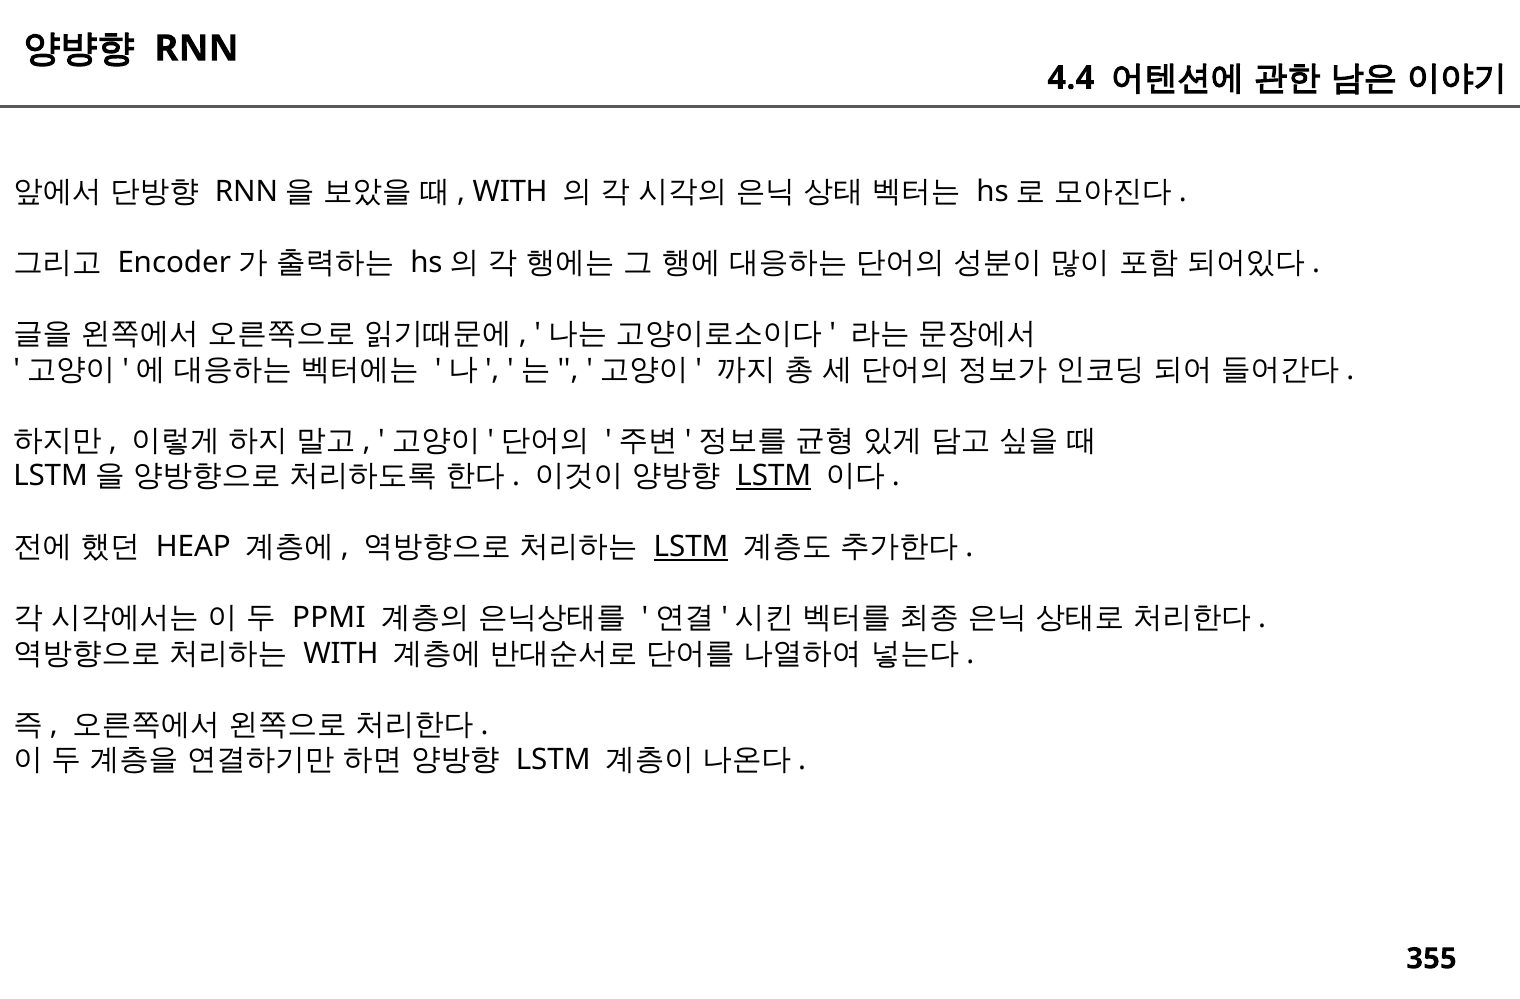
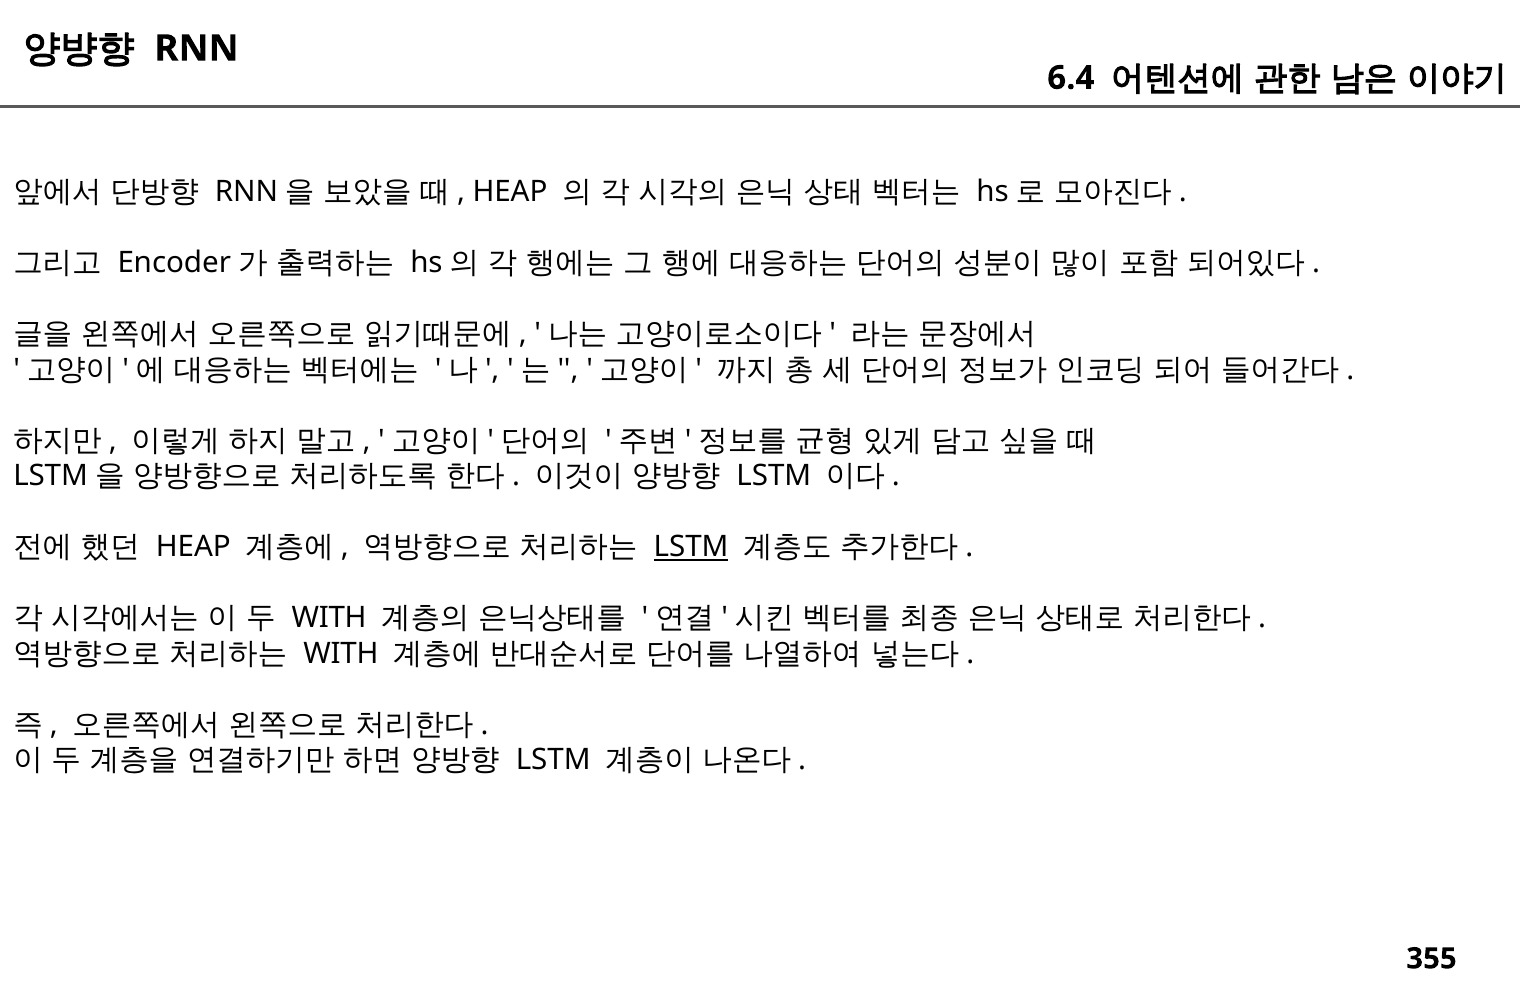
4.4: 4.4 -> 6.4 (1071, 78)
WITH: WITH -> HEAP (510, 192)
LSTM underline: present -> none (774, 476)
PPMI: PPMI -> WITH (329, 618)
